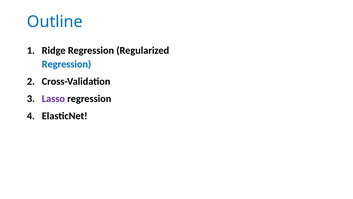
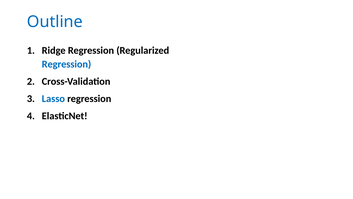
Lasso colour: purple -> blue (53, 98)
